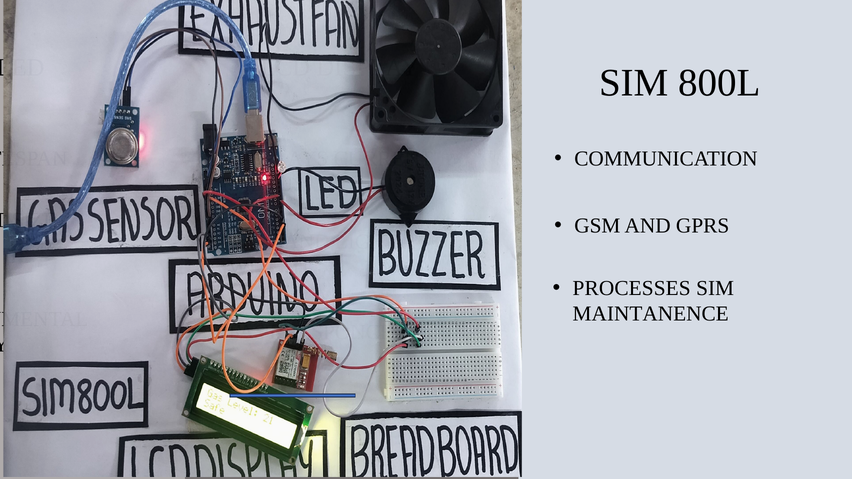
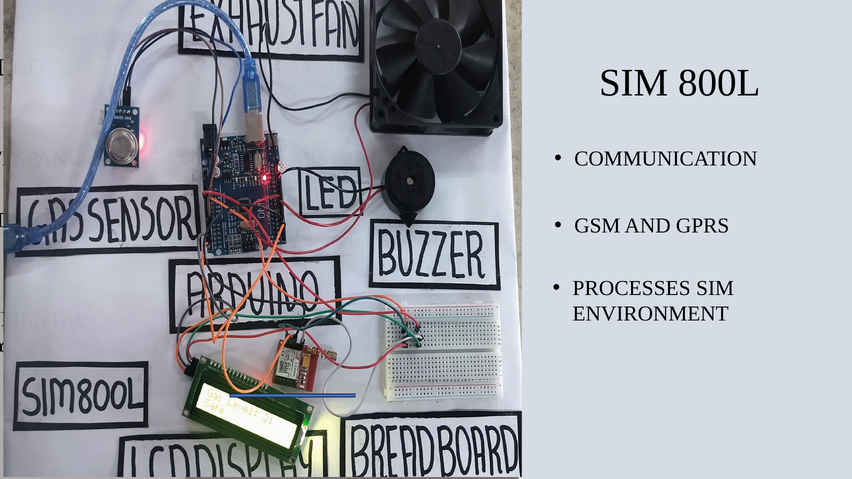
MAINTANENCE: MAINTANENCE -> ENVIRONMENT (651, 314)
